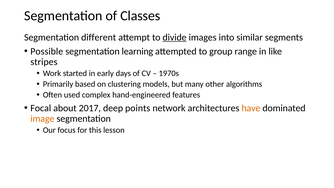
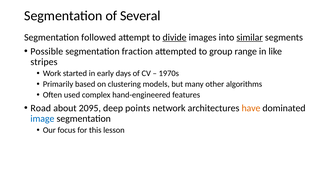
Classes: Classes -> Several (140, 16)
different: different -> followed (99, 37)
similar underline: none -> present (250, 37)
learning: learning -> fraction (137, 51)
Focal: Focal -> Road (41, 108)
2017: 2017 -> 2095 (90, 108)
image colour: orange -> blue (42, 119)
